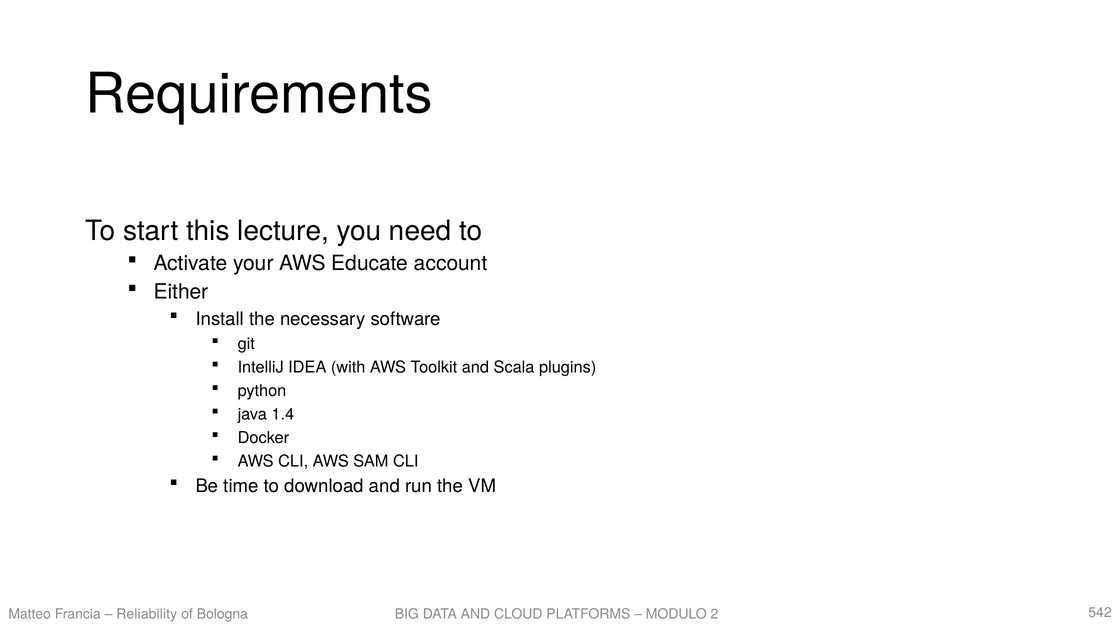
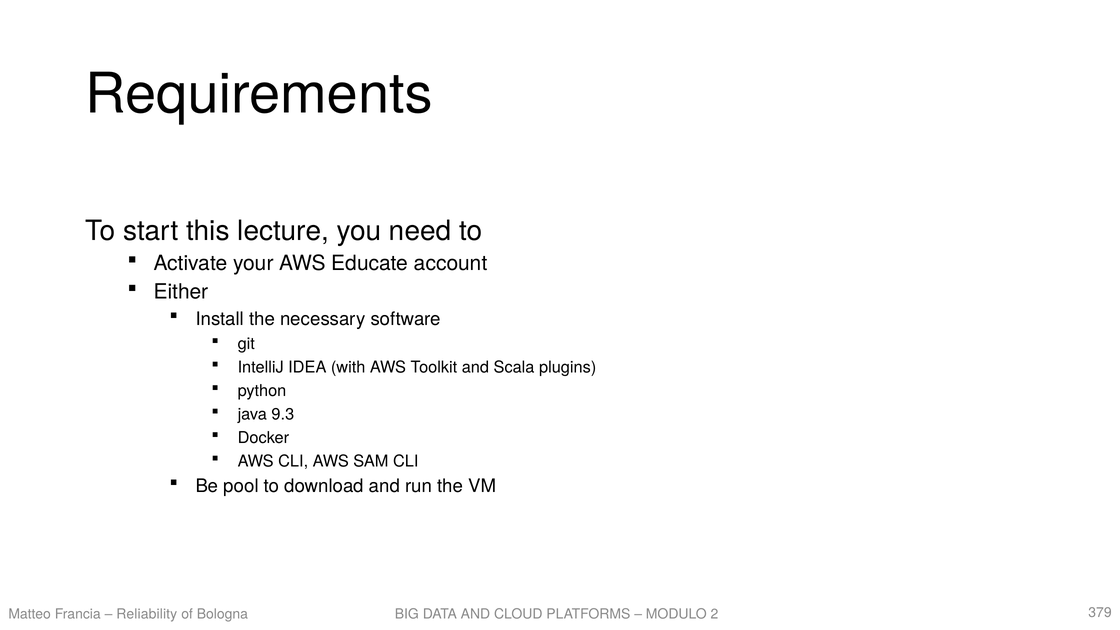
1.4: 1.4 -> 9.3 (283, 414)
time: time -> pool (241, 486)
542: 542 -> 379 (1100, 613)
